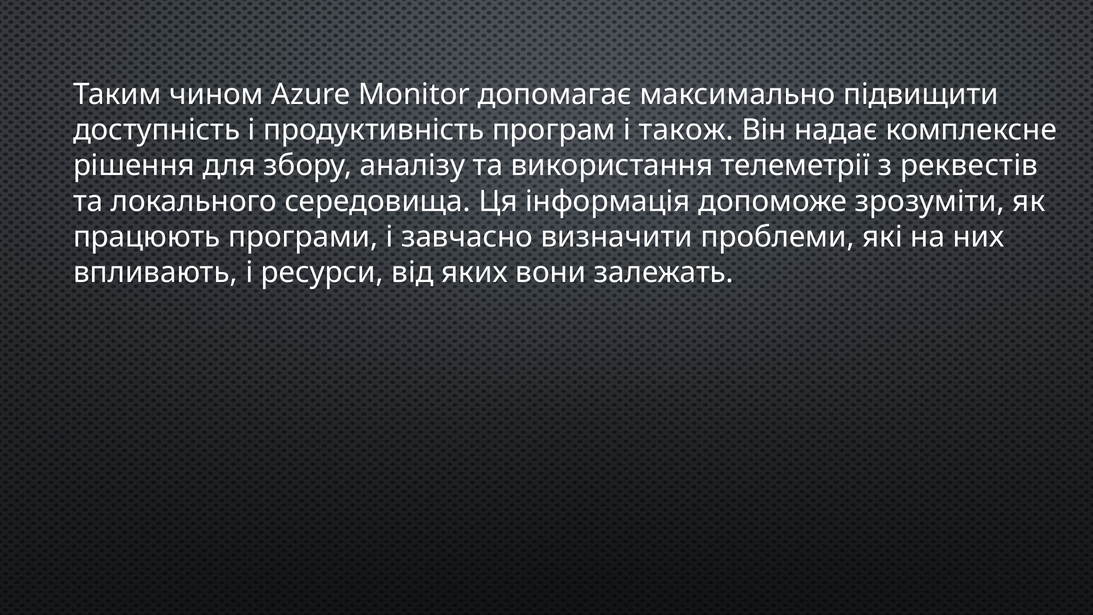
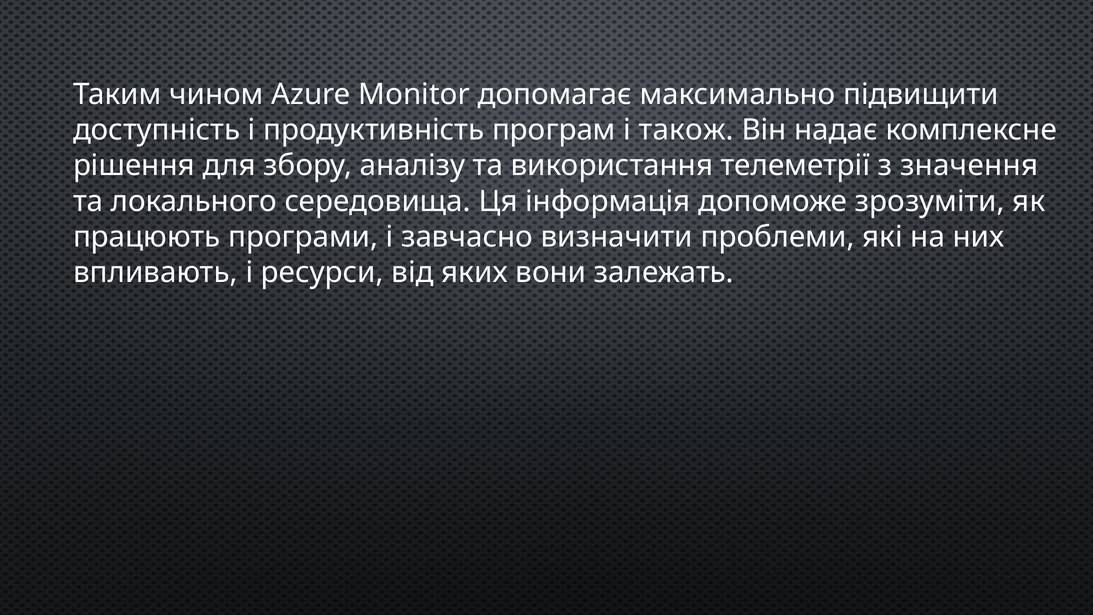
реквестів: реквестів -> значення (969, 166)
